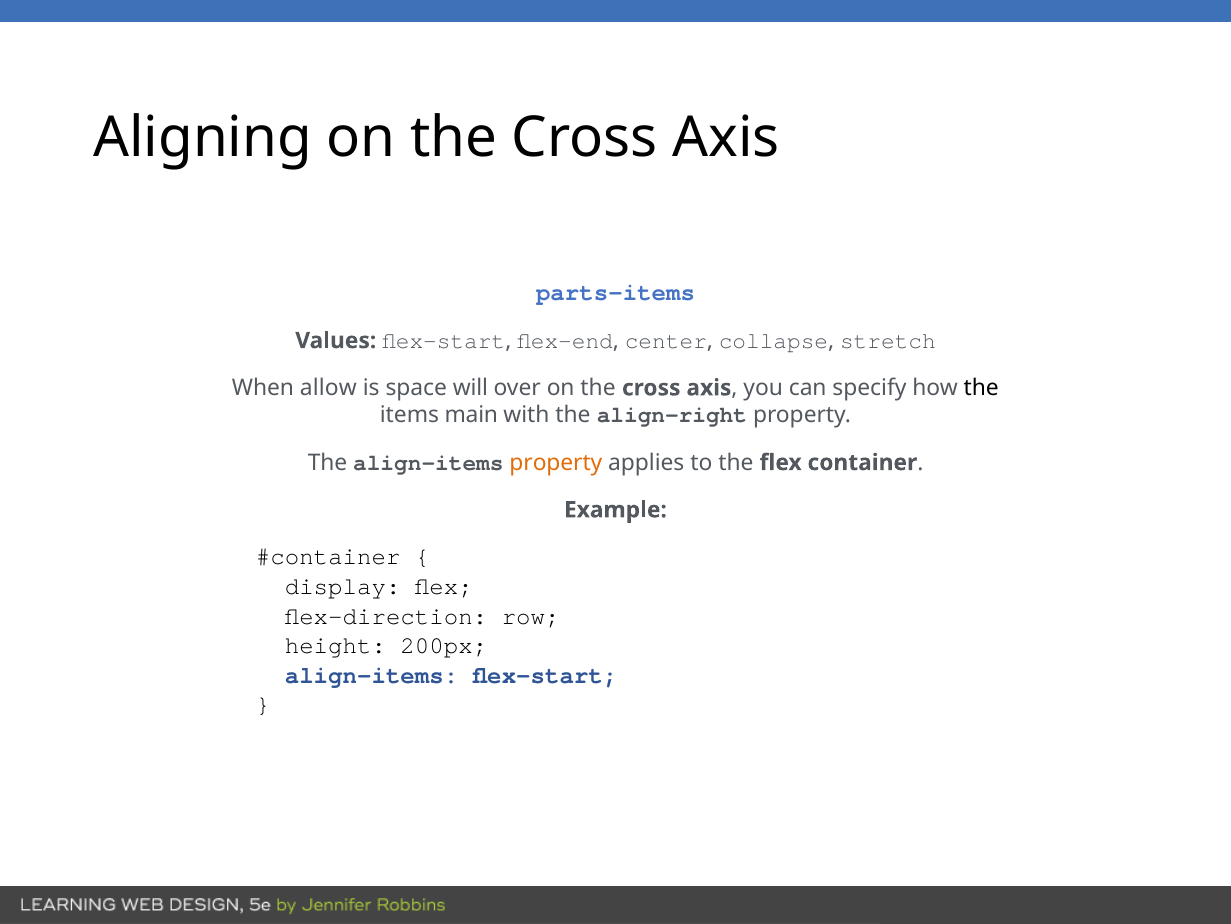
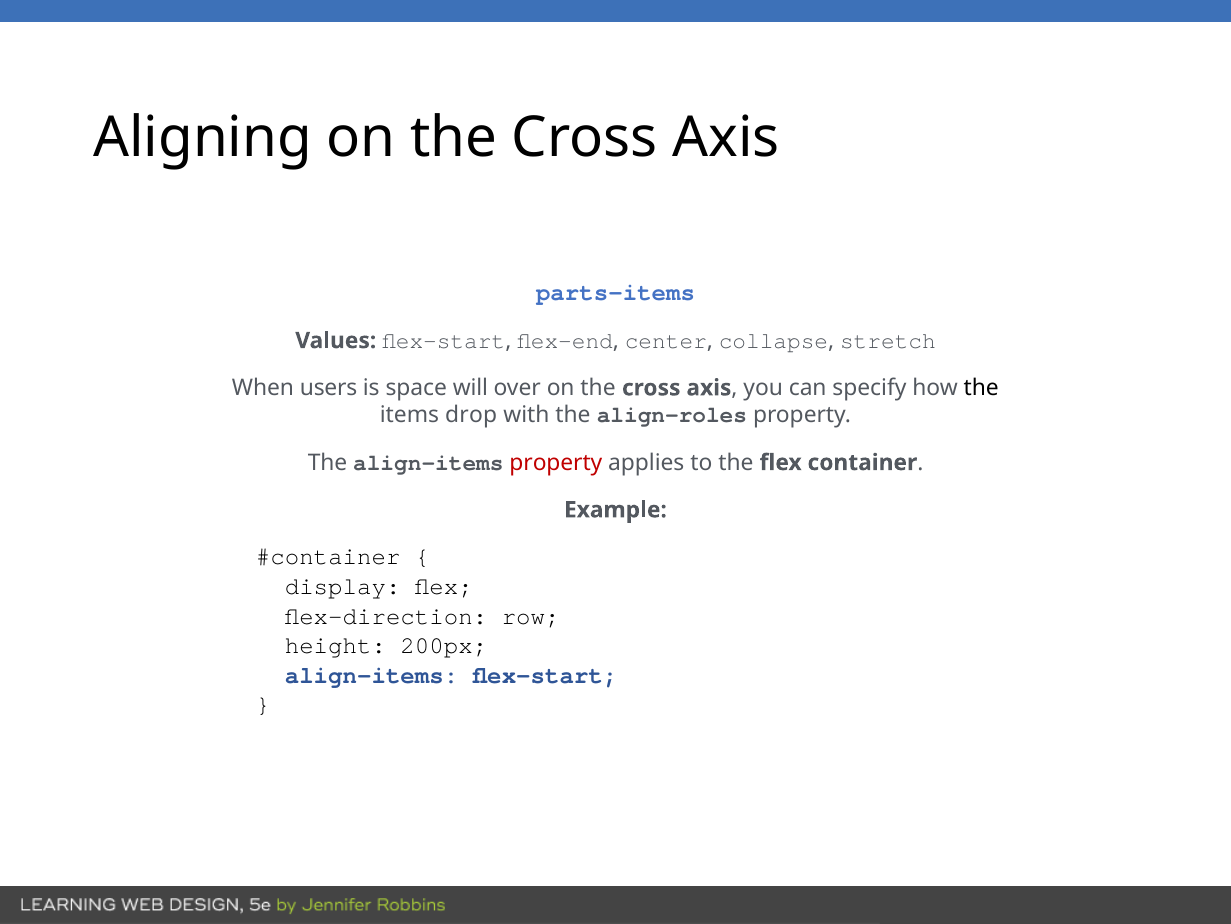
allow: allow -> users (329, 388)
main: main -> drop (471, 415)
align-right: align-right -> align-roles (672, 415)
property colour: orange -> red (556, 462)
